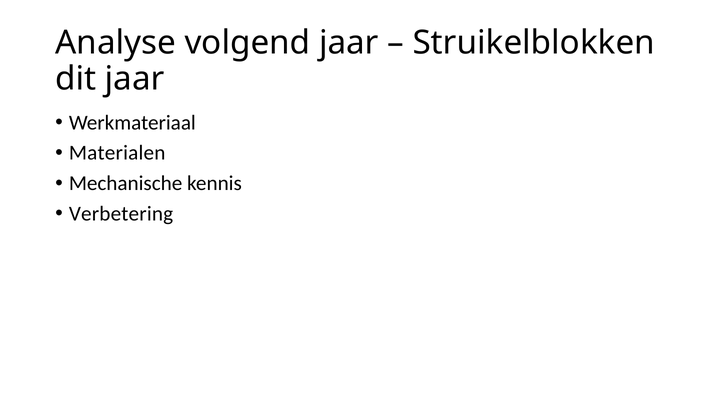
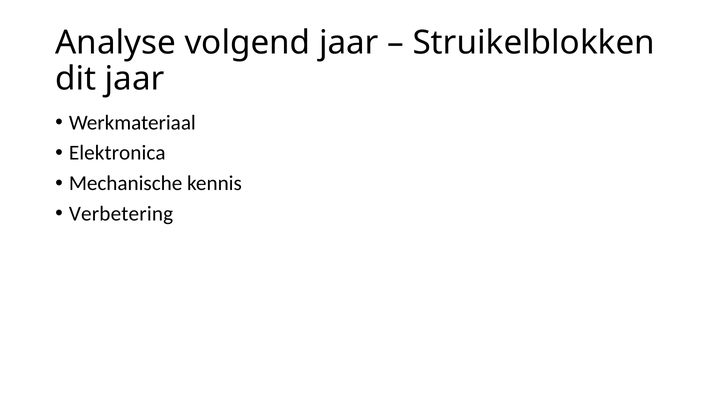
Materialen: Materialen -> Elektronica (117, 153)
